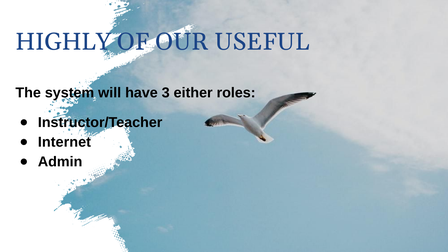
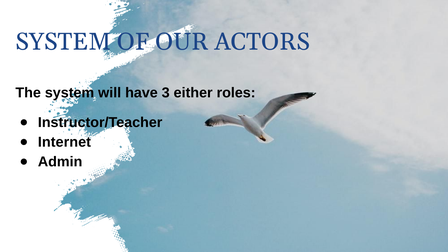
HIGHLY: HIGHLY -> SYSTEM (63, 42)
USEFUL: USEFUL -> ACTORS (262, 42)
